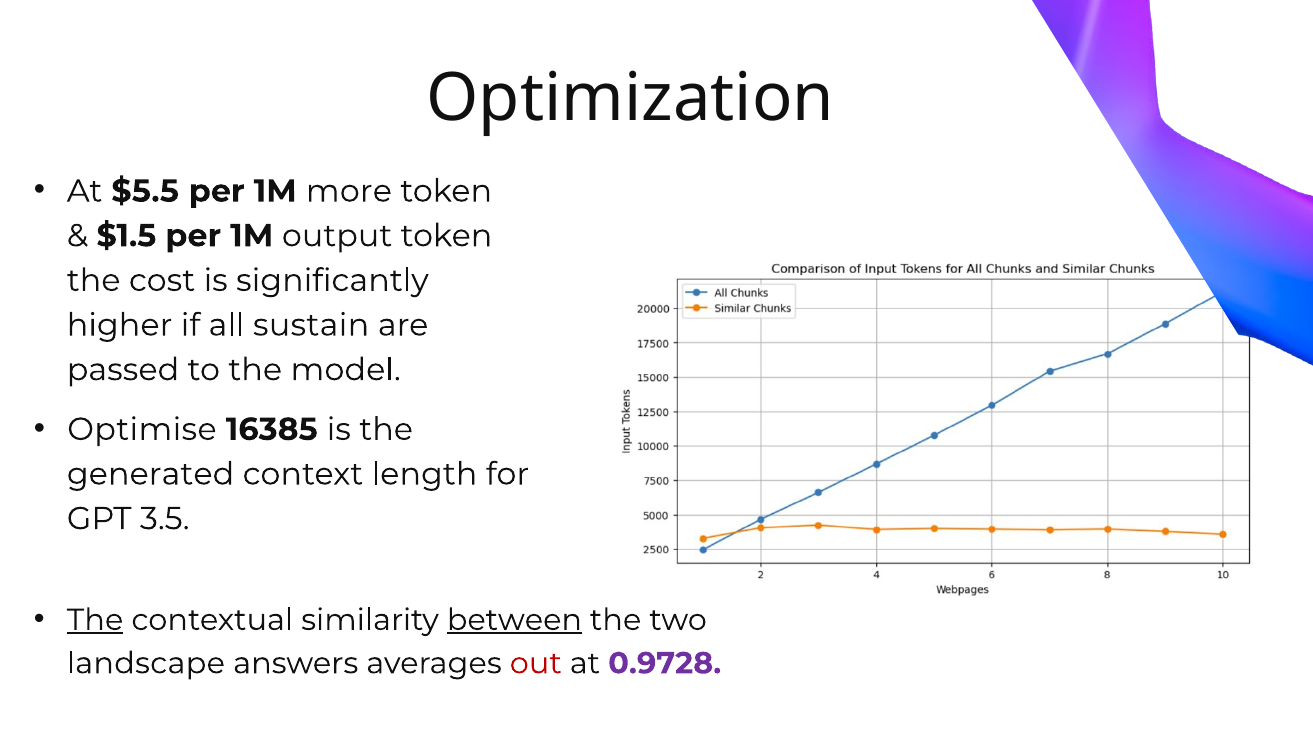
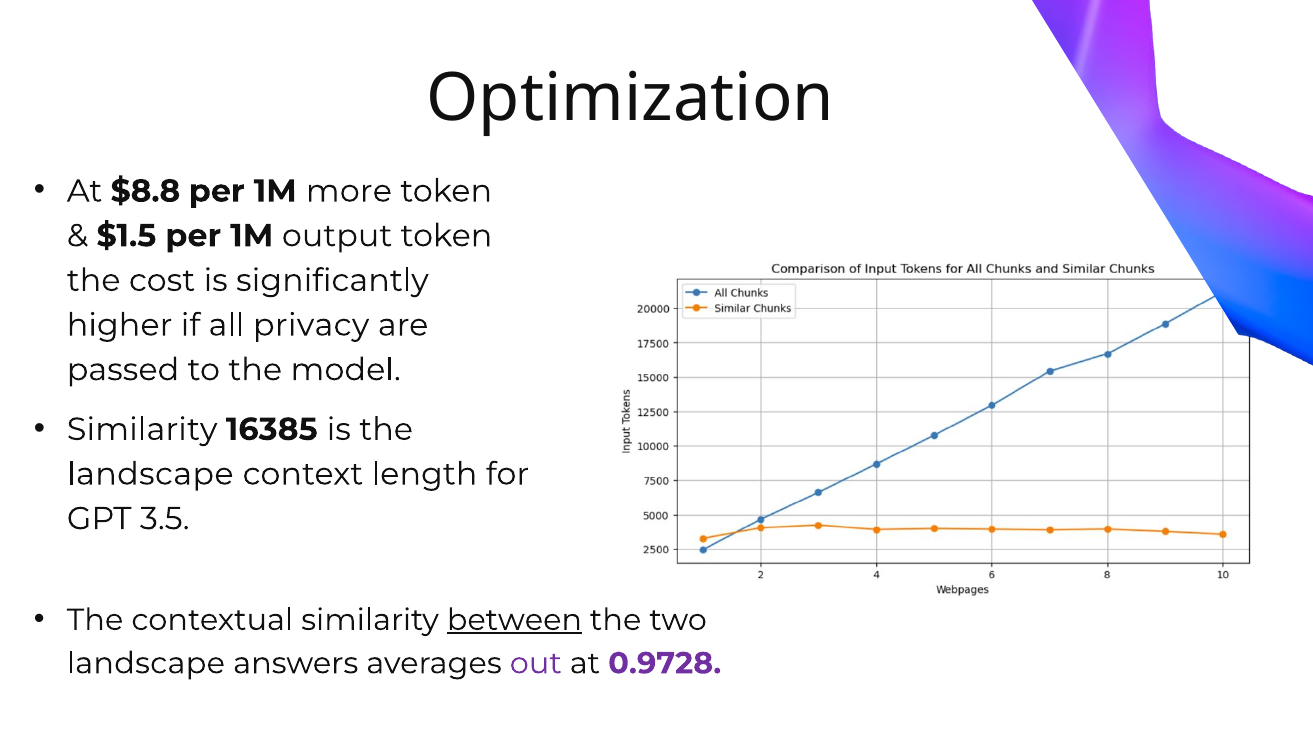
$5.5: $5.5 -> $8.8 (145, 191)
sustain: sustain -> privacy (311, 325)
Optimise: Optimise -> Similarity (142, 430)
generated: generated -> landscape (150, 474)
The underline: present -> none (95, 620)
out colour: red -> purple (536, 664)
